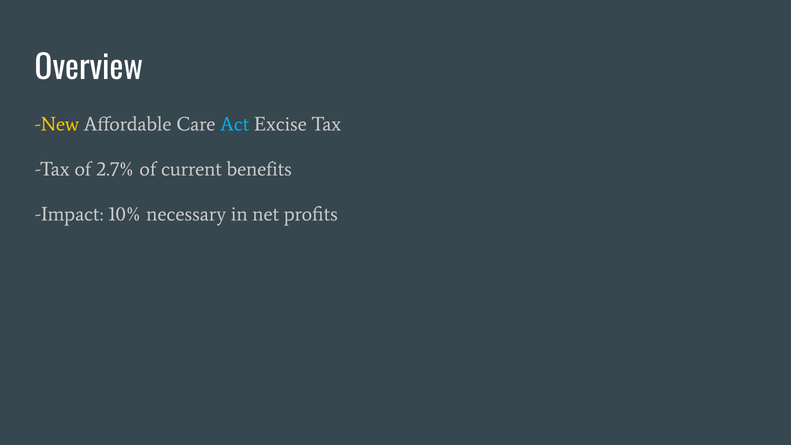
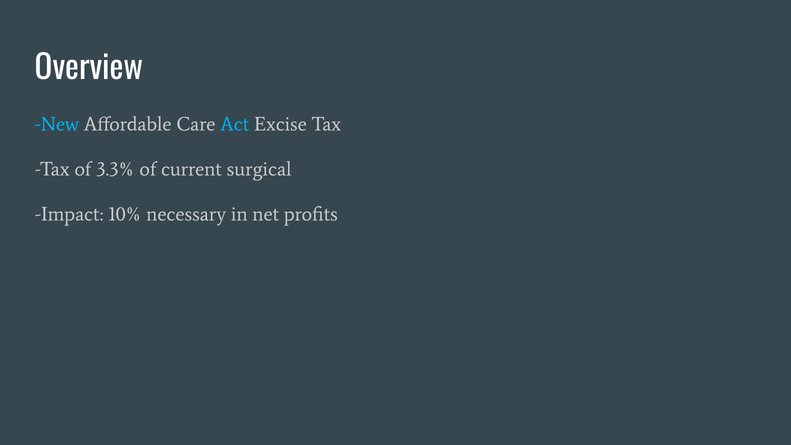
New colour: yellow -> light blue (57, 124)
2.7%: 2.7% -> 3.3% (115, 169)
benefits: benefits -> surgical (259, 169)
